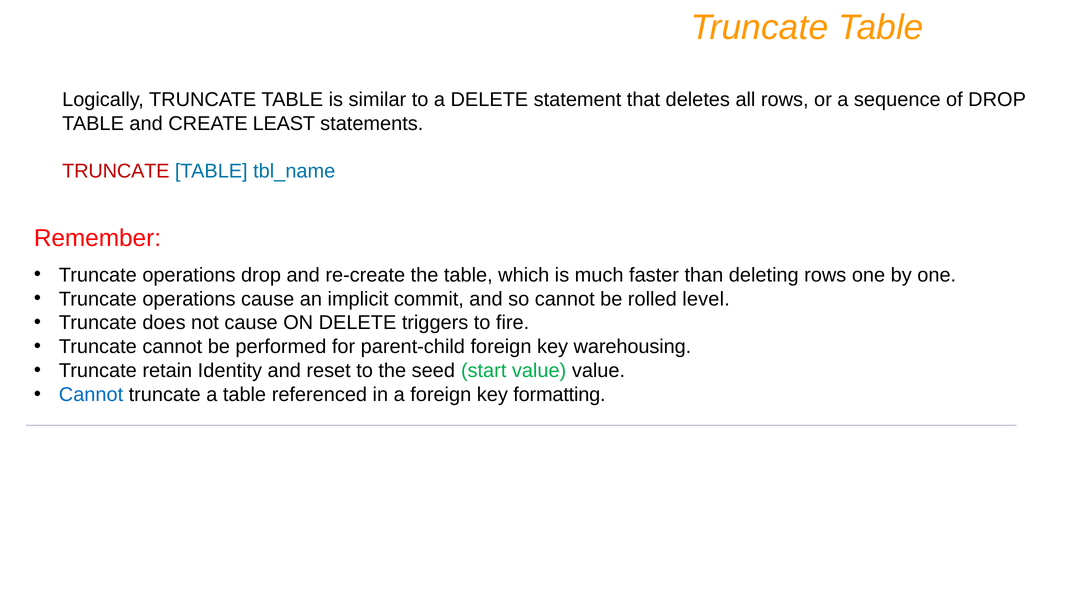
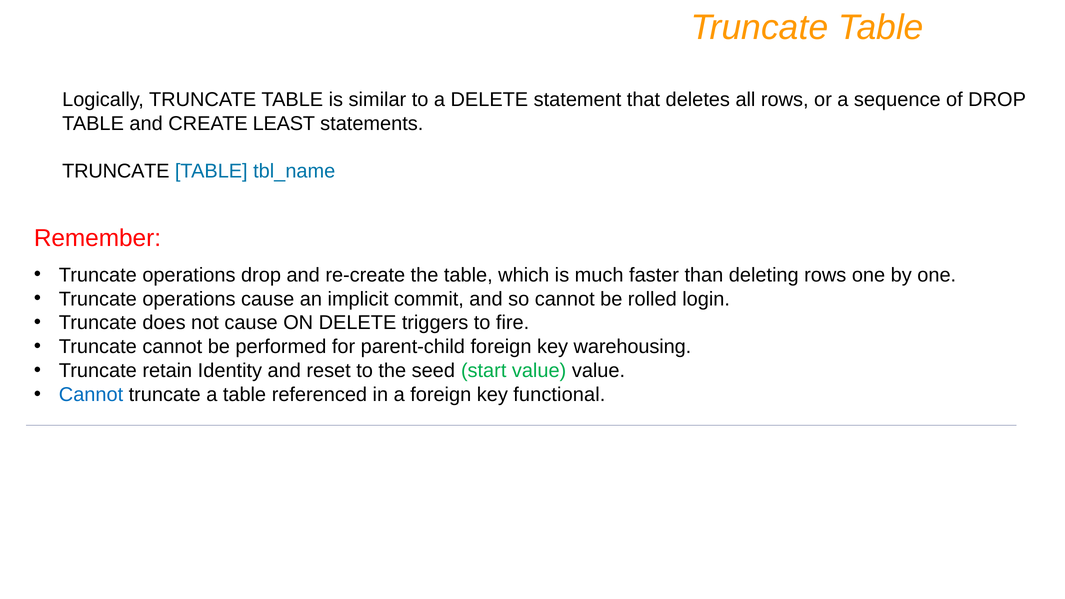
TRUNCATE colour: red -> black (116, 171)
level: level -> login (706, 299)
formatting: formatting -> functional (559, 395)
